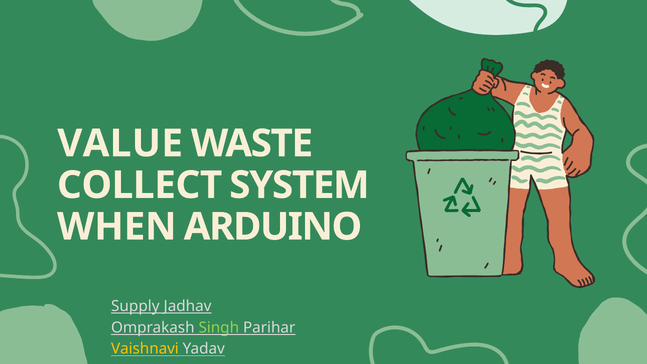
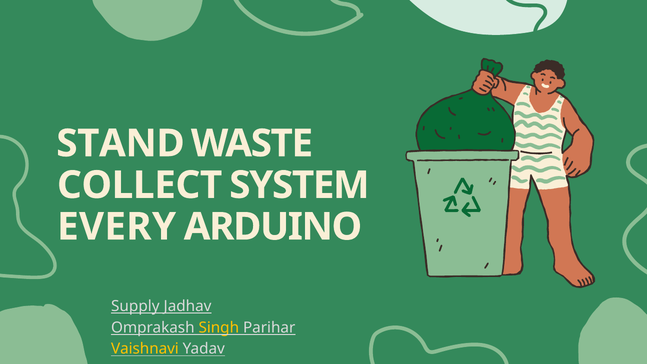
VALUE: VALUE -> STAND (120, 144)
WHEN: WHEN -> EVERY (117, 227)
Singh colour: light green -> yellow (219, 327)
